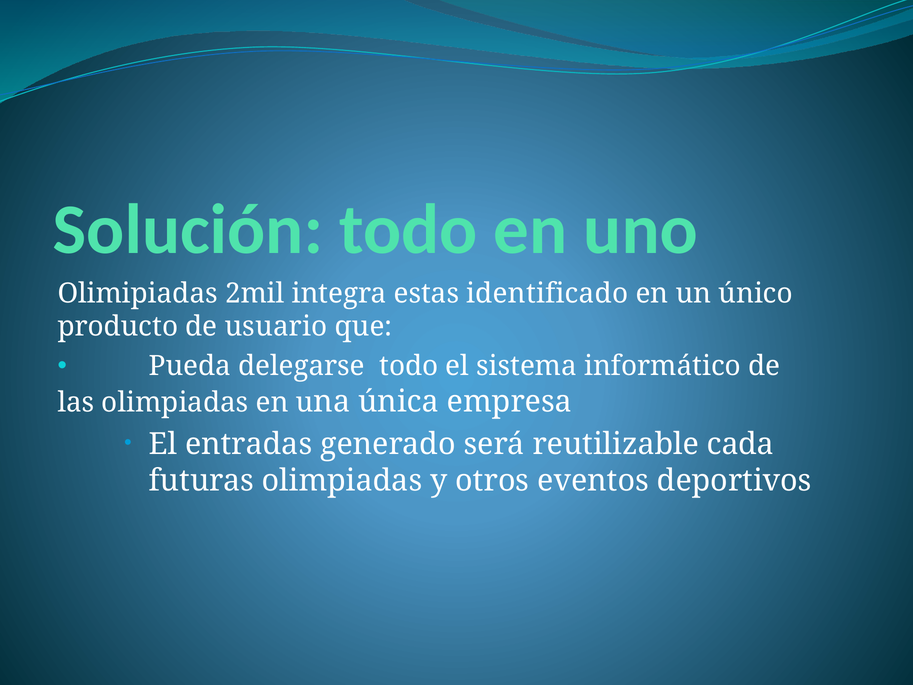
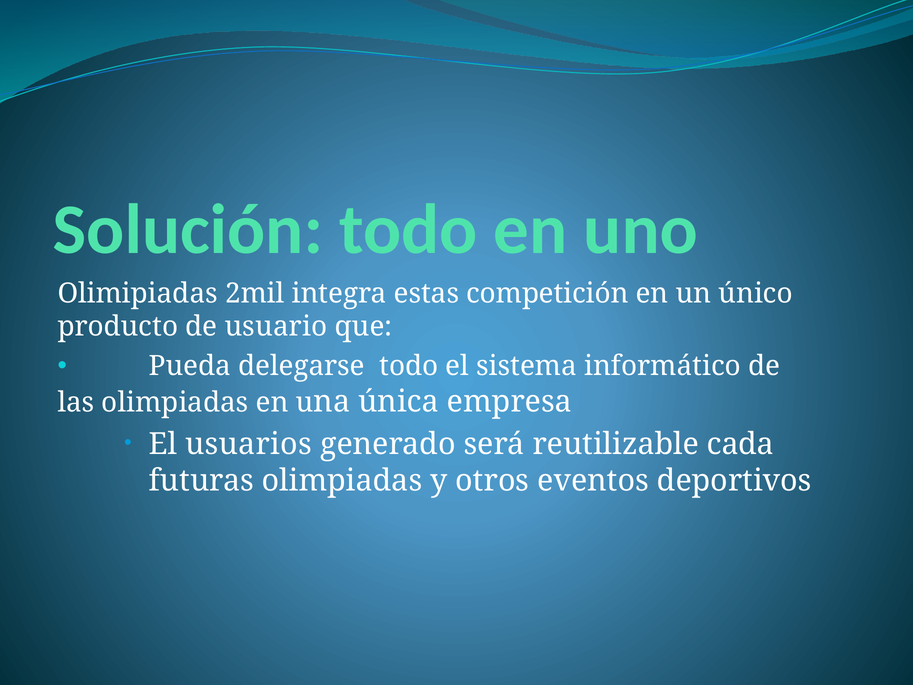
identificado: identificado -> competición (547, 293)
entradas: entradas -> usuarios (248, 444)
